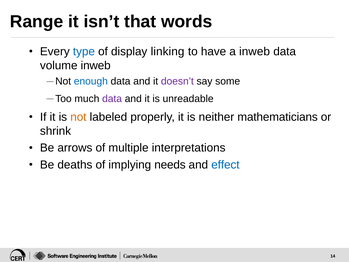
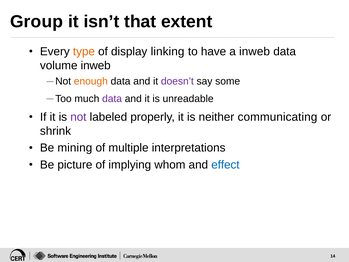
Range: Range -> Group (36, 22)
words: words -> extent (187, 22)
type colour: blue -> orange (84, 51)
enough colour: blue -> orange (91, 81)
not colour: orange -> purple (78, 117)
mathematicians: mathematicians -> communicating (277, 117)
arrows: arrows -> mining (75, 148)
deaths: deaths -> picture (75, 165)
needs: needs -> whom (170, 165)
